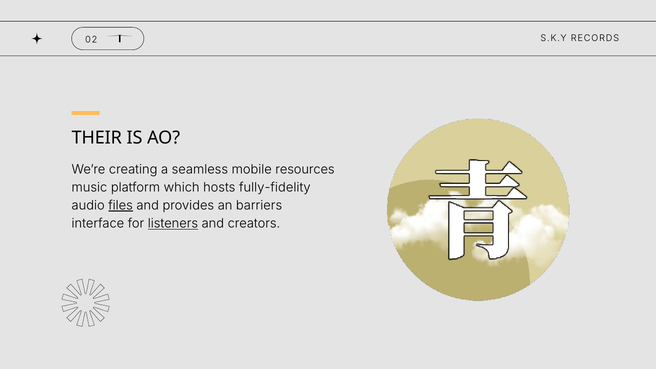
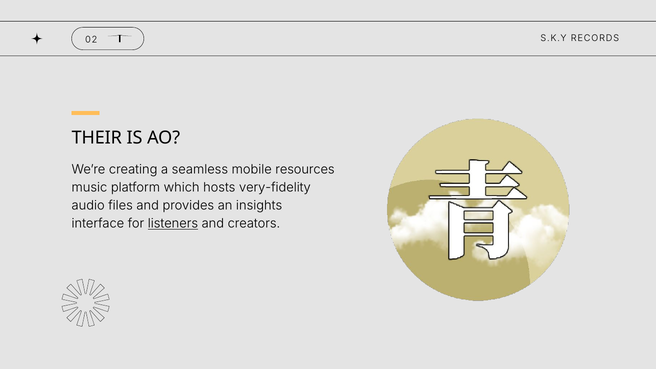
fully-fidelity: fully-fidelity -> very-fidelity (275, 187)
files underline: present -> none (121, 206)
barriers: barriers -> insights (259, 206)
